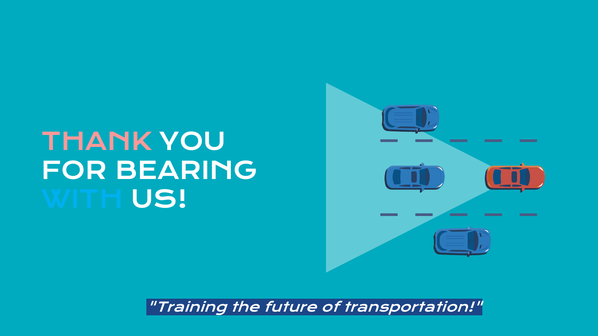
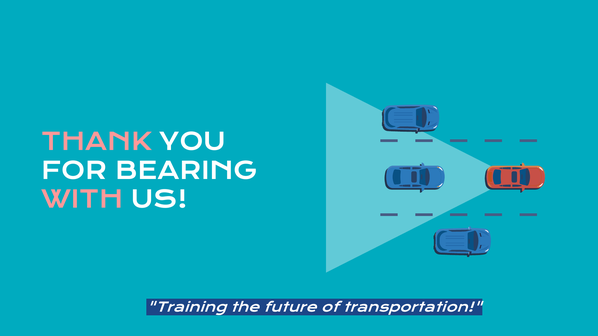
WITH colour: light blue -> pink (82, 200)
